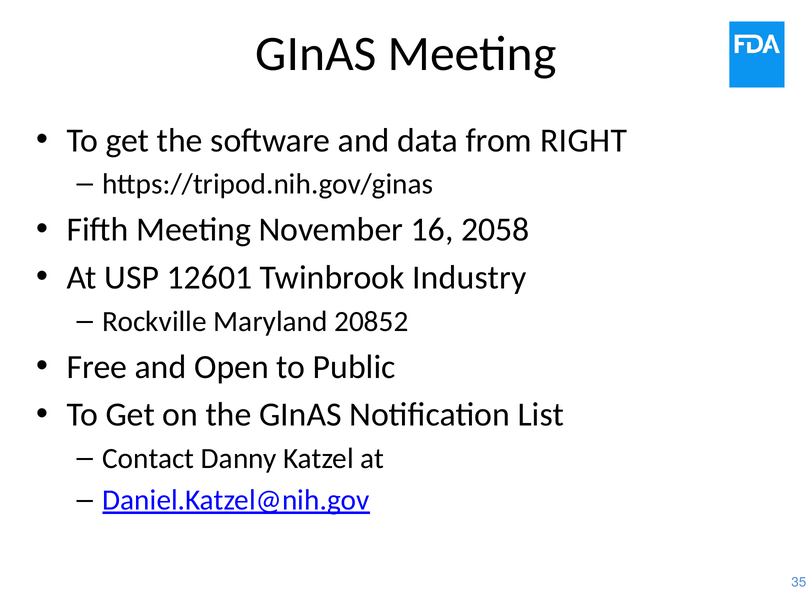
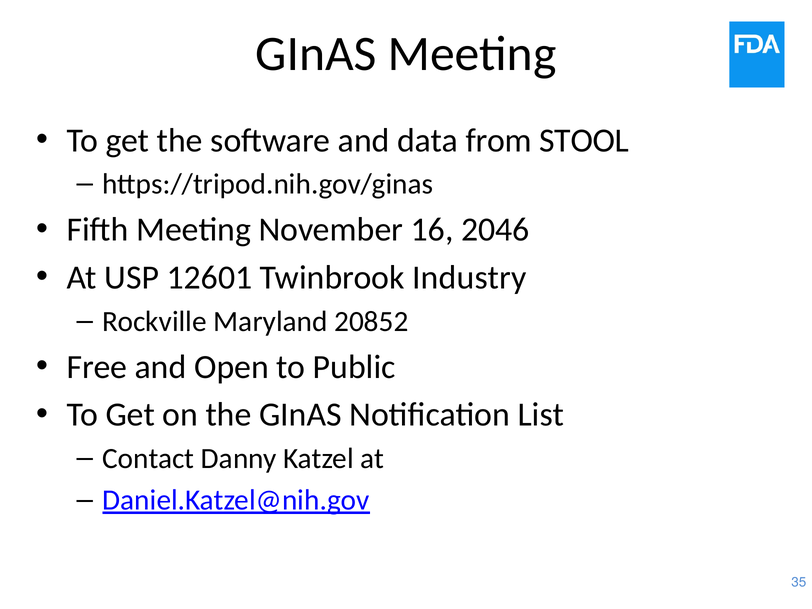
RIGHT: RIGHT -> STOOL (584, 140)
2058: 2058 -> 2046 (495, 230)
